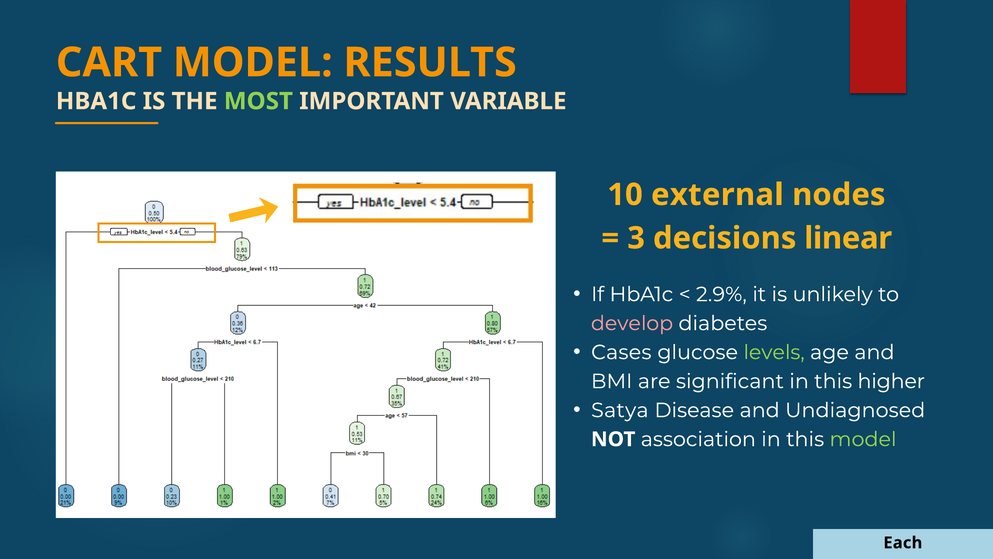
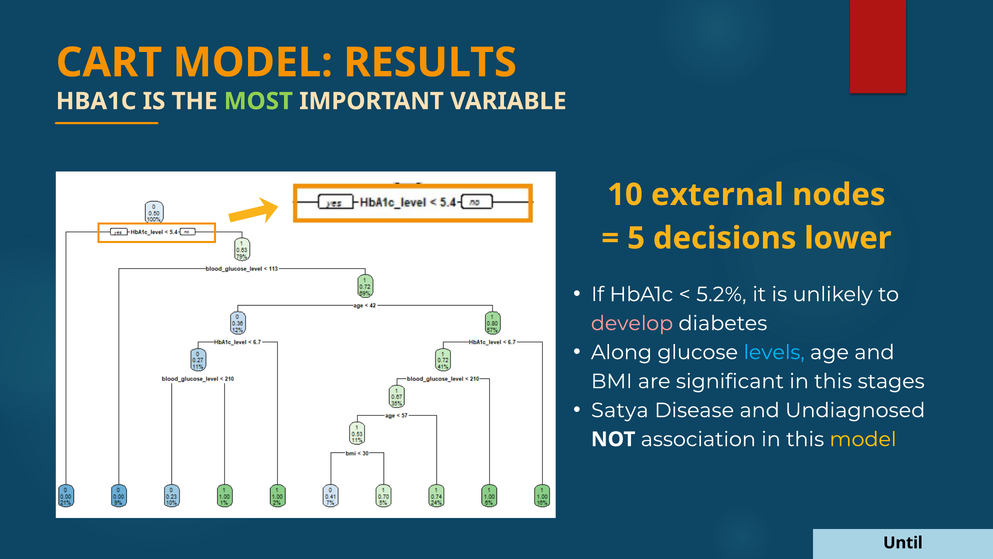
3: 3 -> 5 (636, 238)
linear: linear -> lower (848, 238)
2.9%: 2.9% -> 5.2% (721, 294)
Cases: Cases -> Along (621, 352)
levels colour: light green -> light blue (774, 352)
higher: higher -> stages (891, 381)
model colour: light green -> yellow (863, 439)
Each: Each -> Until (903, 542)
